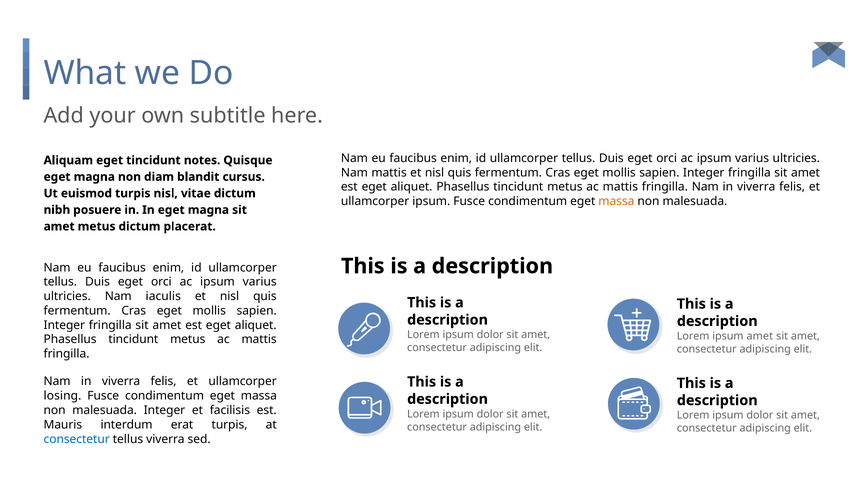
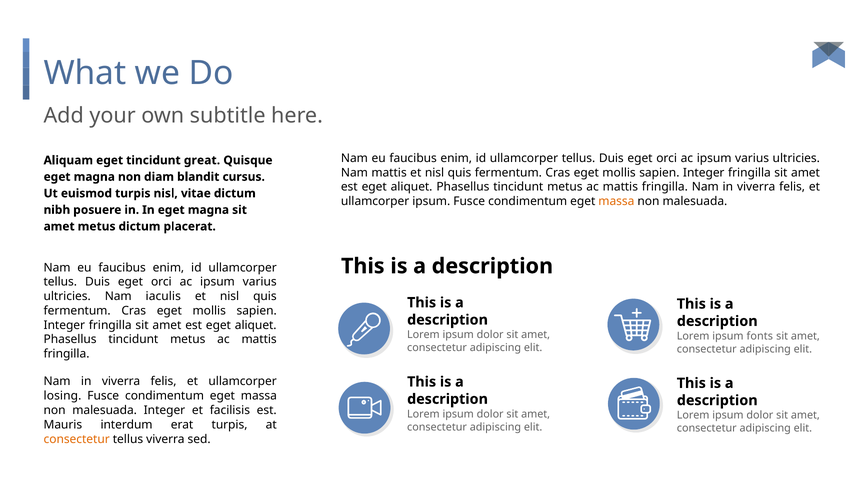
notes: notes -> great (202, 160)
ipsum amet: amet -> fonts (760, 336)
consectetur colour: blue -> orange (77, 439)
